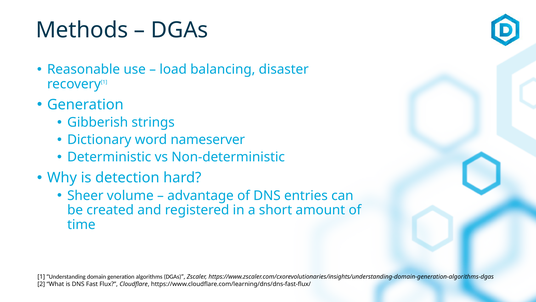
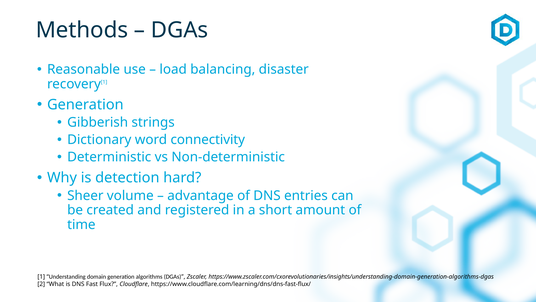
nameserver: nameserver -> connectivity (208, 140)
